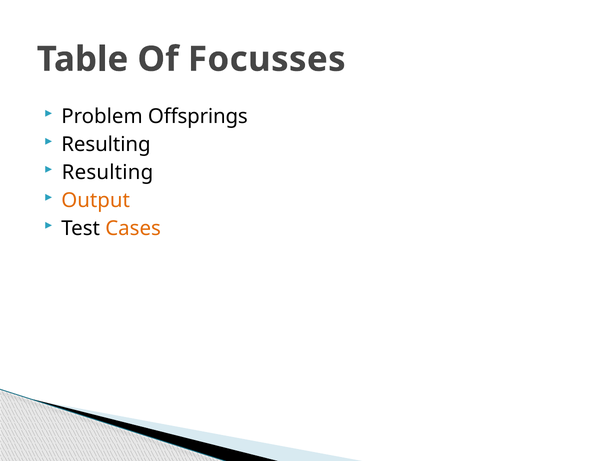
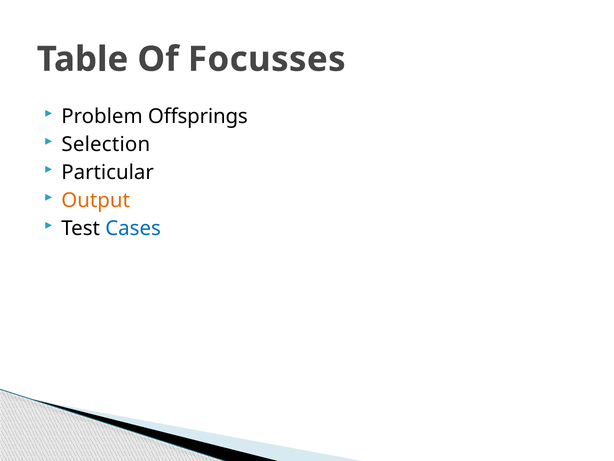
Resulting: Resulting -> Selection (106, 144)
Resulting: Resulting -> Particular (108, 172)
Cases colour: orange -> blue (133, 228)
